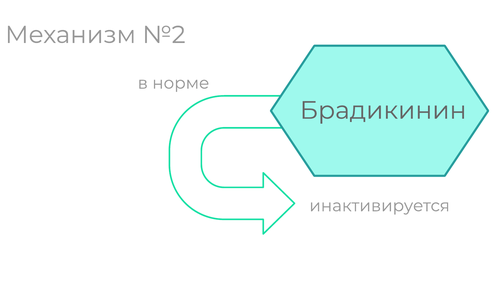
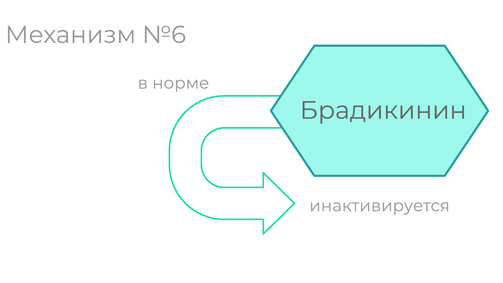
№2: №2 -> №6 (164, 35)
